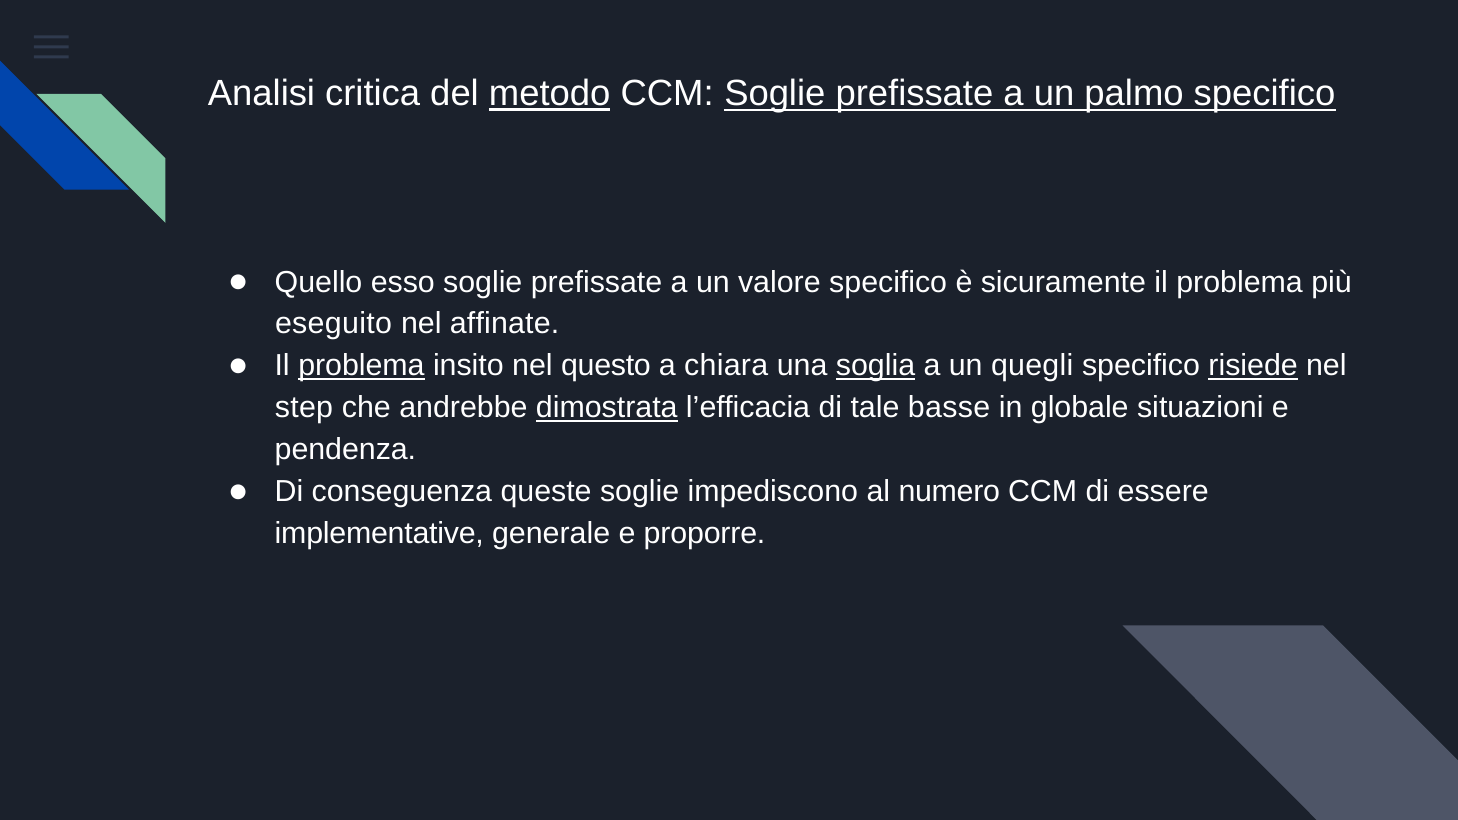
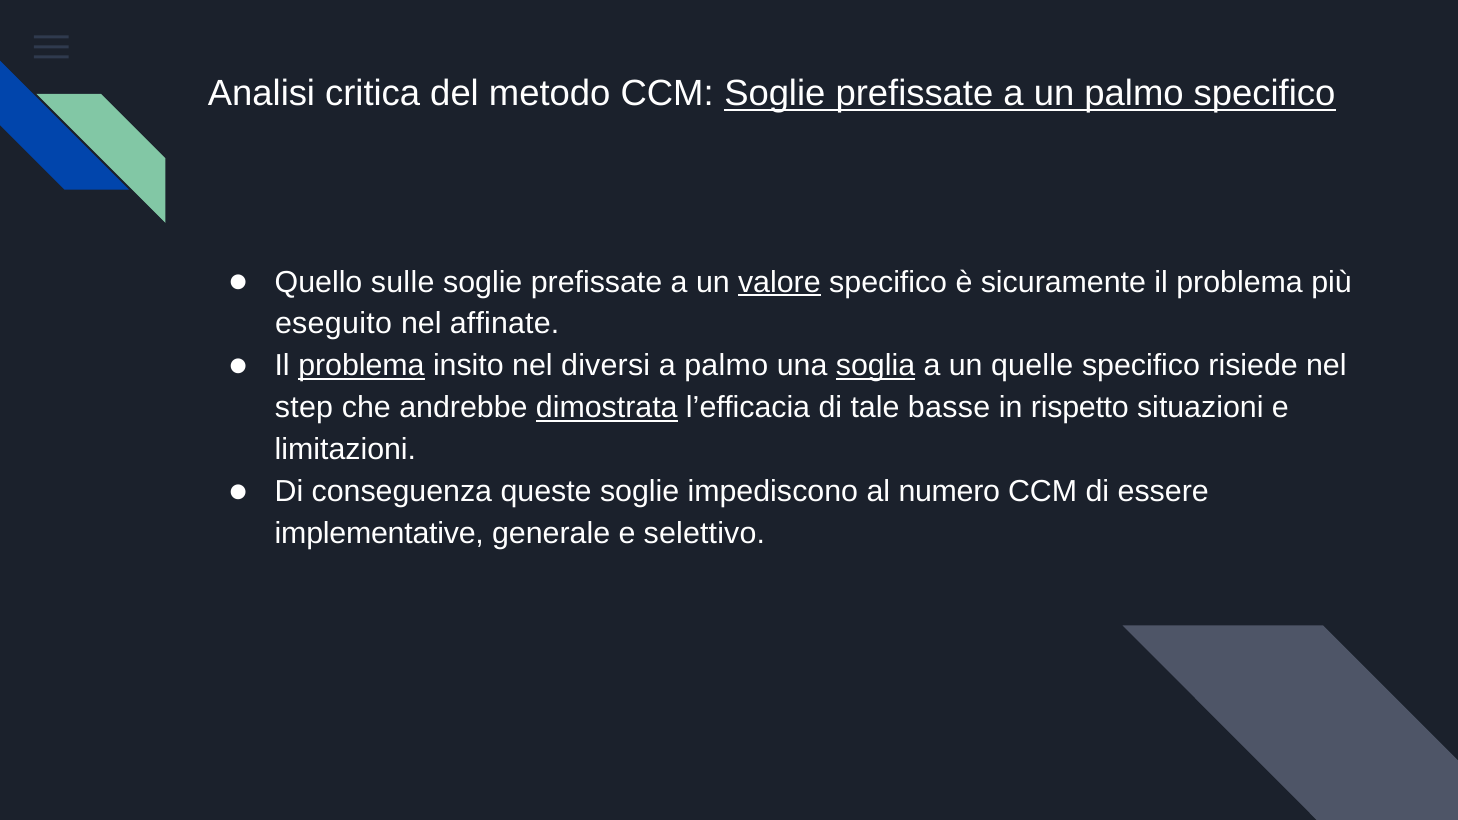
metodo underline: present -> none (550, 94)
esso: esso -> sulle (403, 282)
valore underline: none -> present (779, 282)
questo: questo -> diversi (606, 366)
a chiara: chiara -> palmo (726, 366)
quegli: quegli -> quelle (1032, 366)
risiede underline: present -> none (1253, 366)
globale: globale -> rispetto (1080, 408)
pendenza: pendenza -> limitazioni (345, 450)
proporre: proporre -> selettivo (704, 533)
